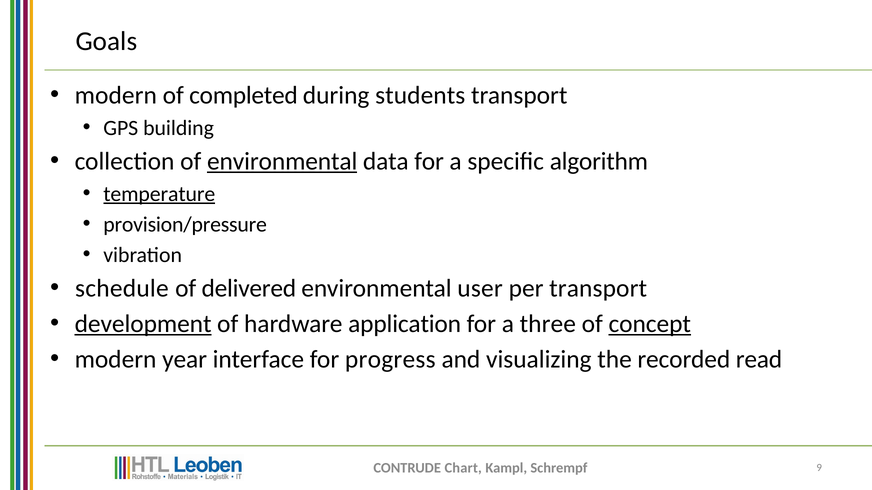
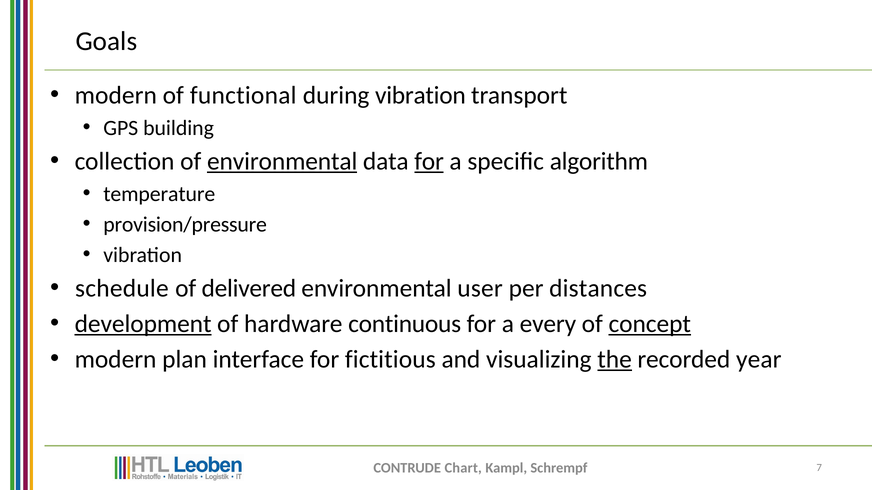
completed: completed -> functional (243, 96)
during students: students -> vibration (420, 96)
for underline: none -> present (429, 162)
temperature underline: present -> none (159, 194)
per transport: transport -> distances (598, 289)
application: application -> continuous (405, 324)
three: three -> every (548, 324)
year: year -> plan (185, 360)
progress: progress -> fictitious (390, 360)
the underline: none -> present (615, 360)
read: read -> year (759, 360)
9: 9 -> 7 (819, 468)
